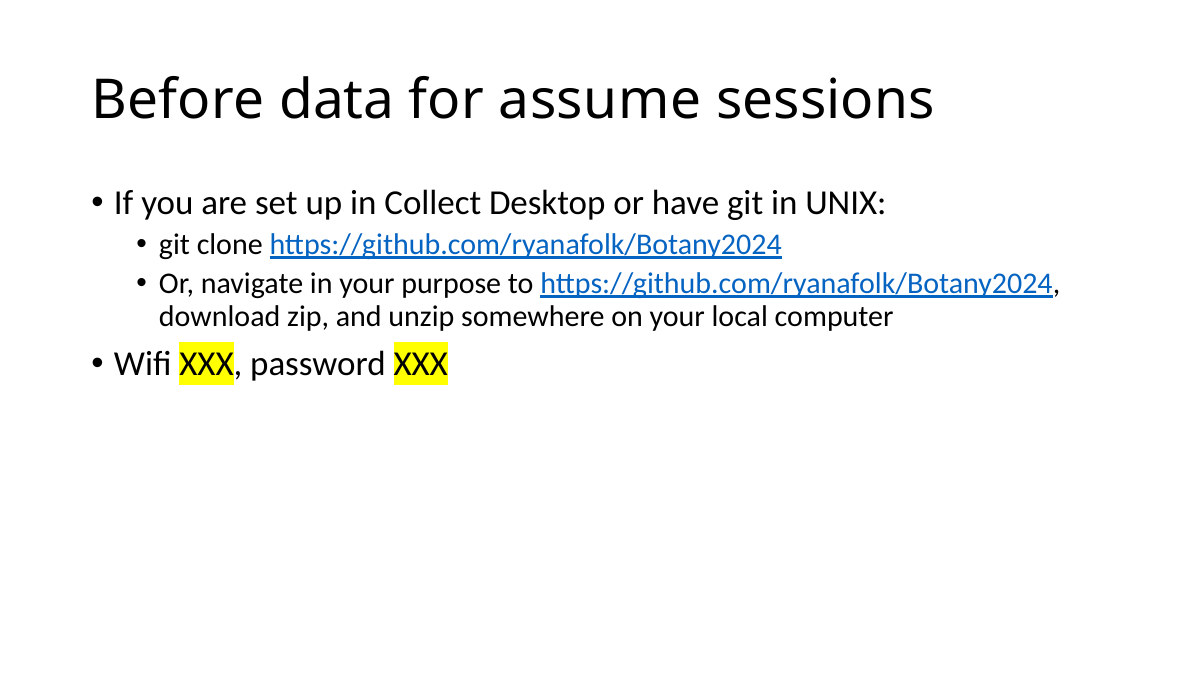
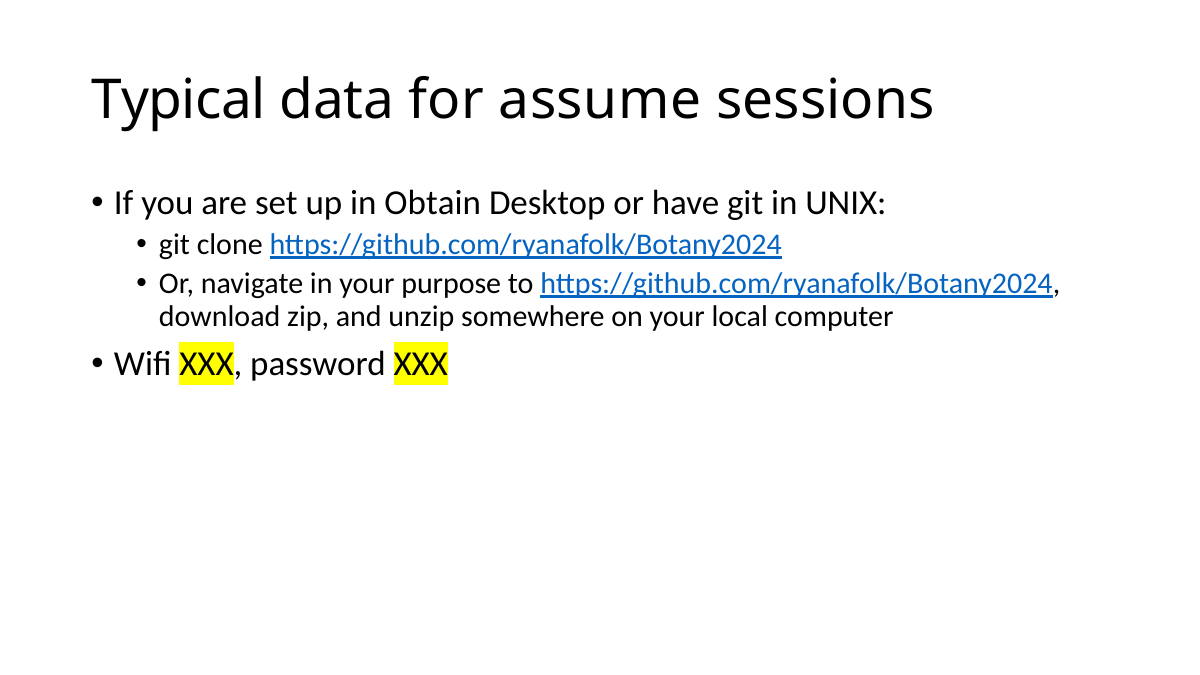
Before: Before -> Typical (179, 101)
Collect: Collect -> Obtain (433, 203)
